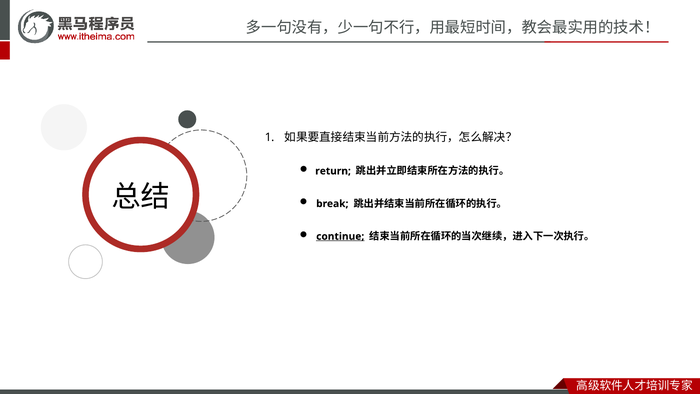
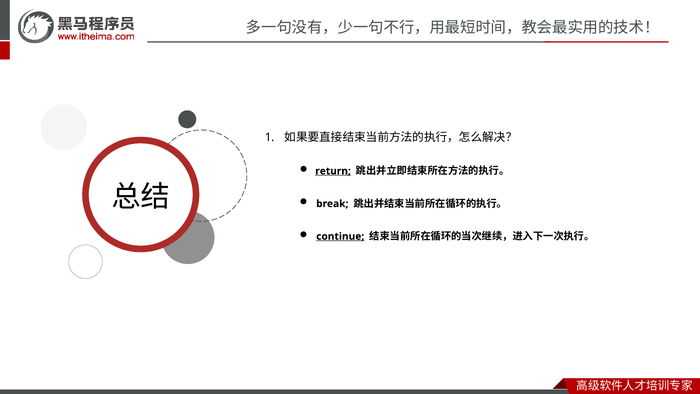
return underline: none -> present (333, 171)
